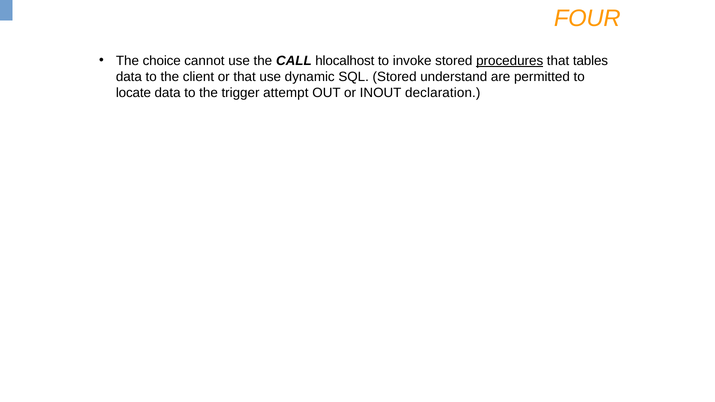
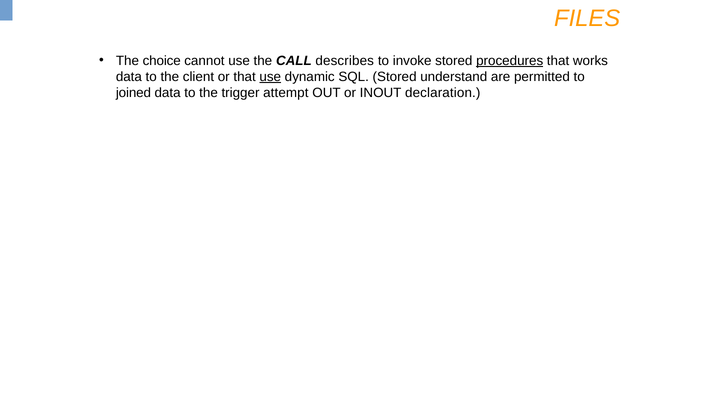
FOUR: FOUR -> FILES (587, 19)
hlocalhost: hlocalhost -> describes (345, 61)
tables: tables -> works (590, 61)
use underline: none -> present (270, 77)
locate: locate -> joined (133, 93)
